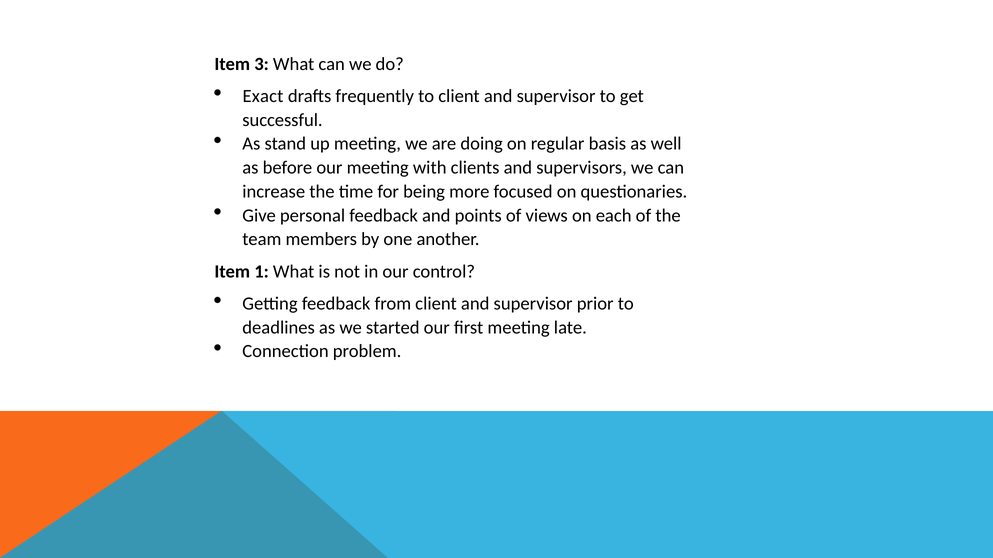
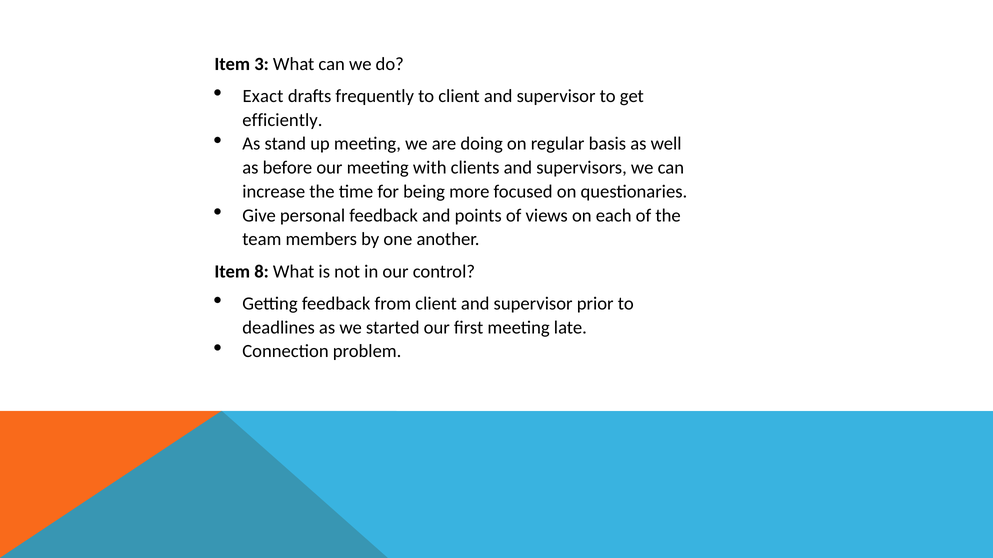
successful: successful -> efficiently (282, 120)
1: 1 -> 8 (262, 272)
